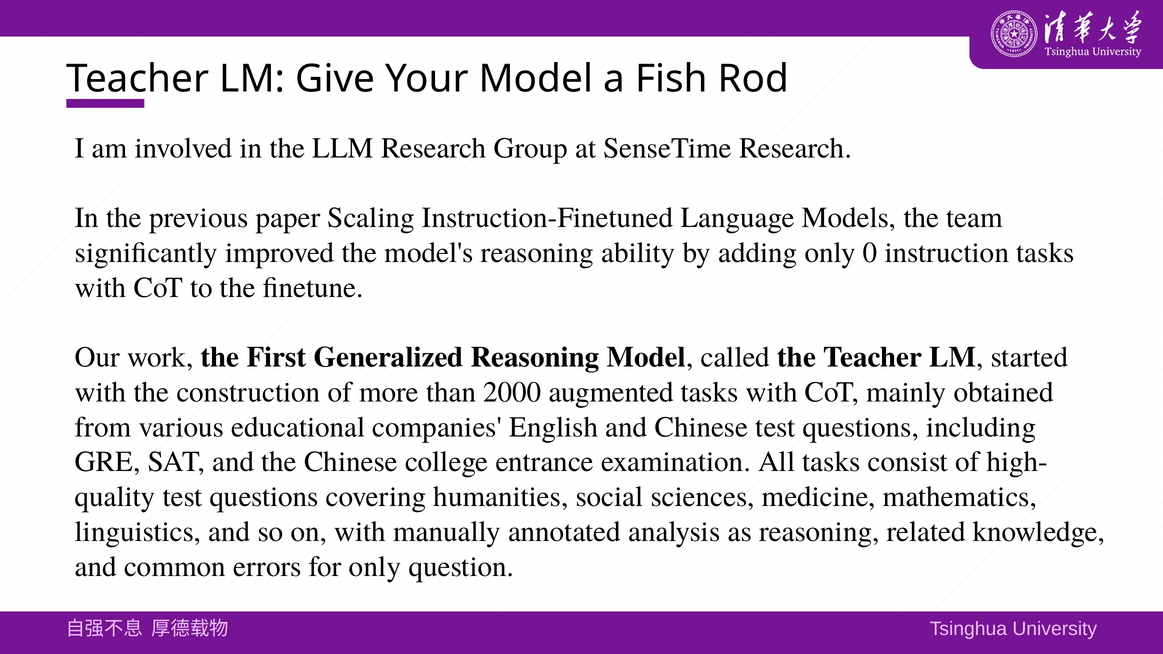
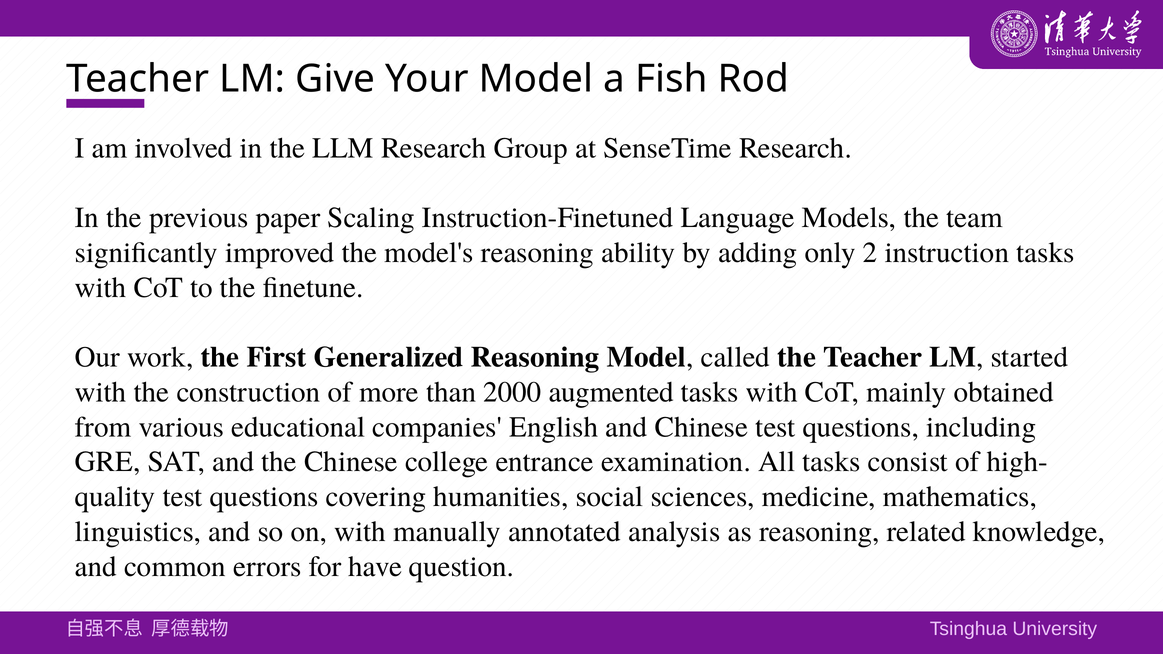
0: 0 -> 2 (870, 253)
for only: only -> have (375, 567)
